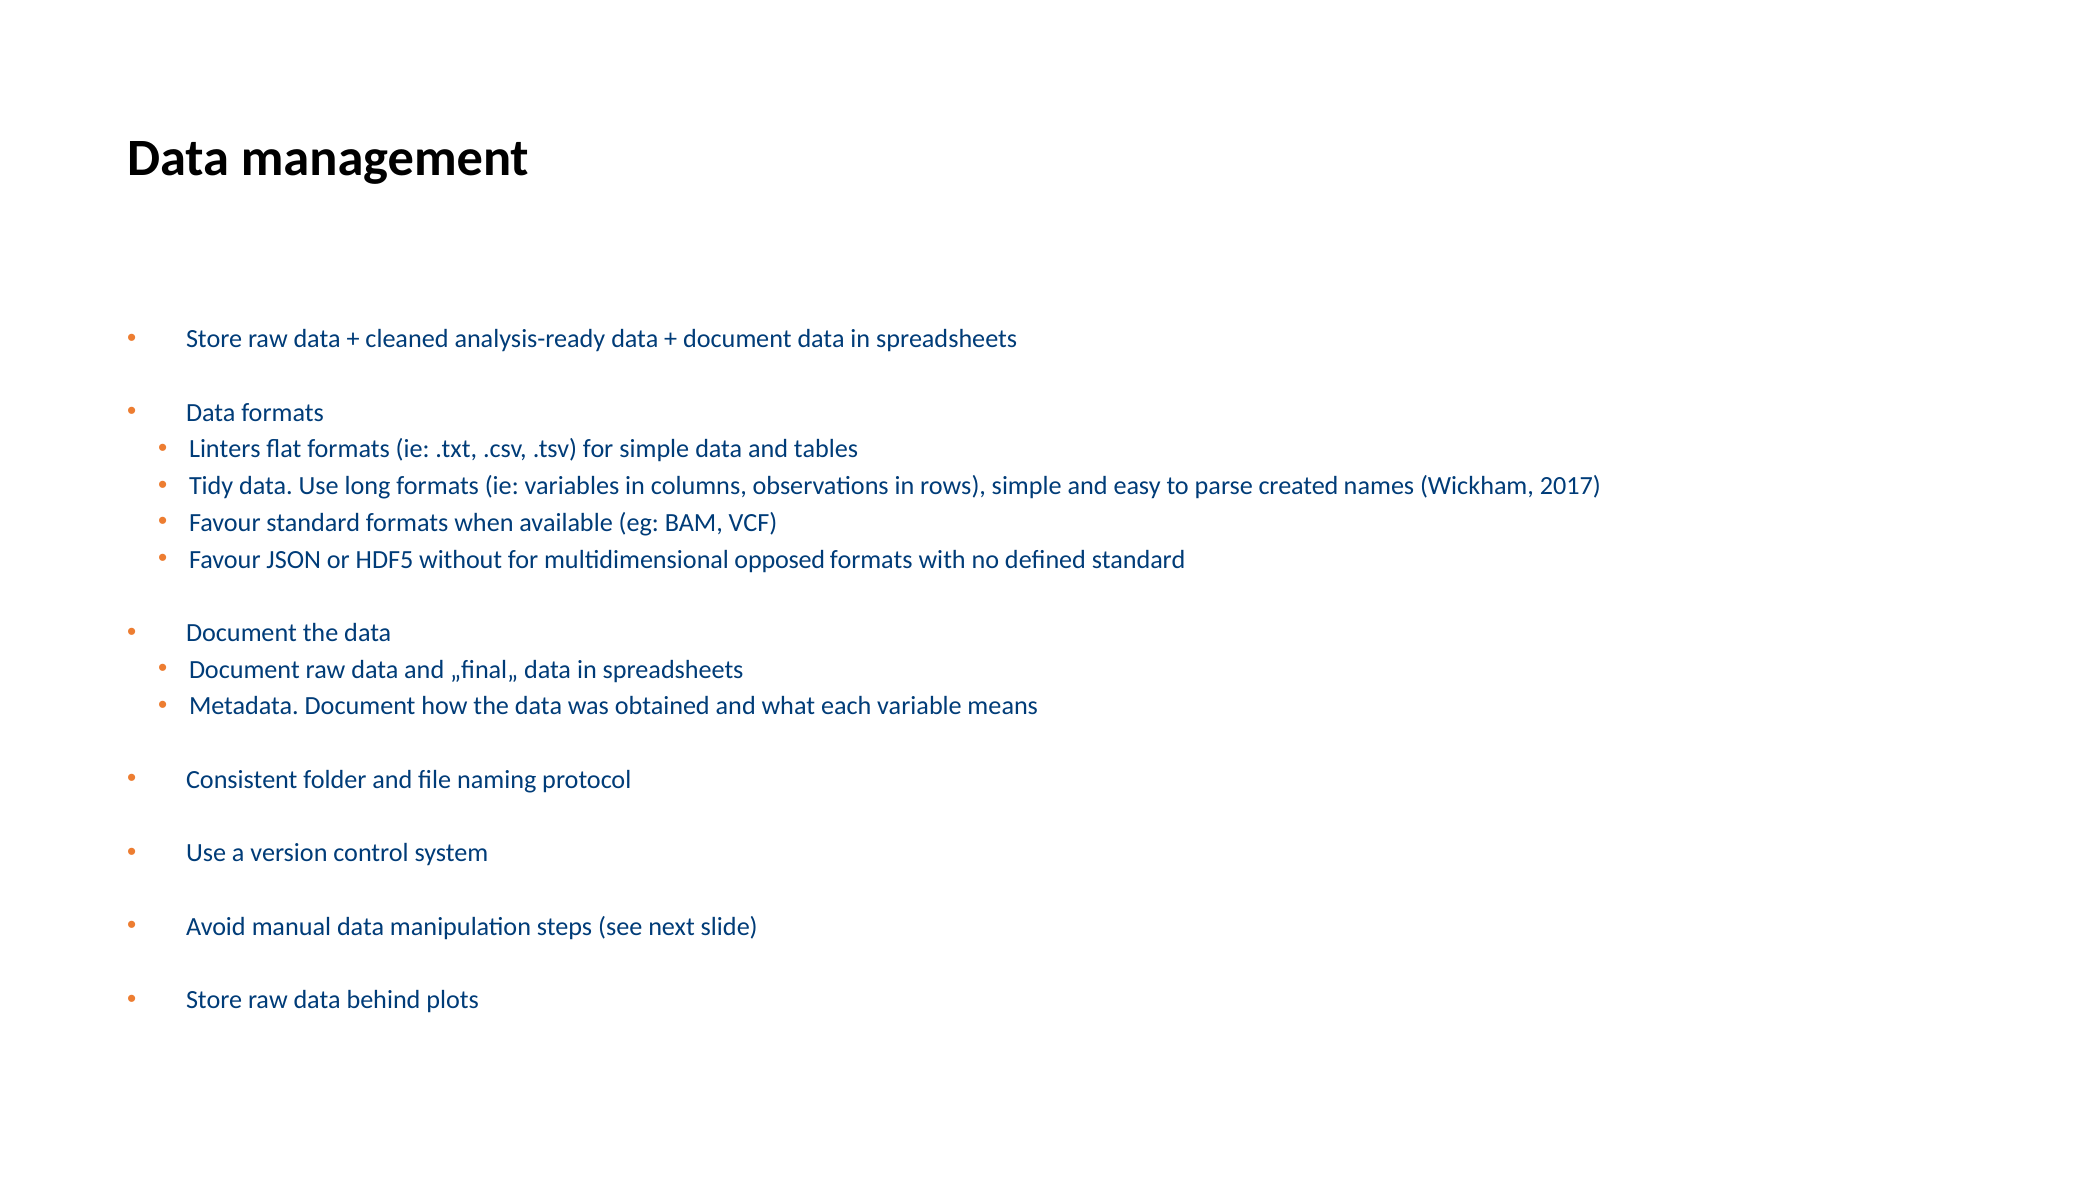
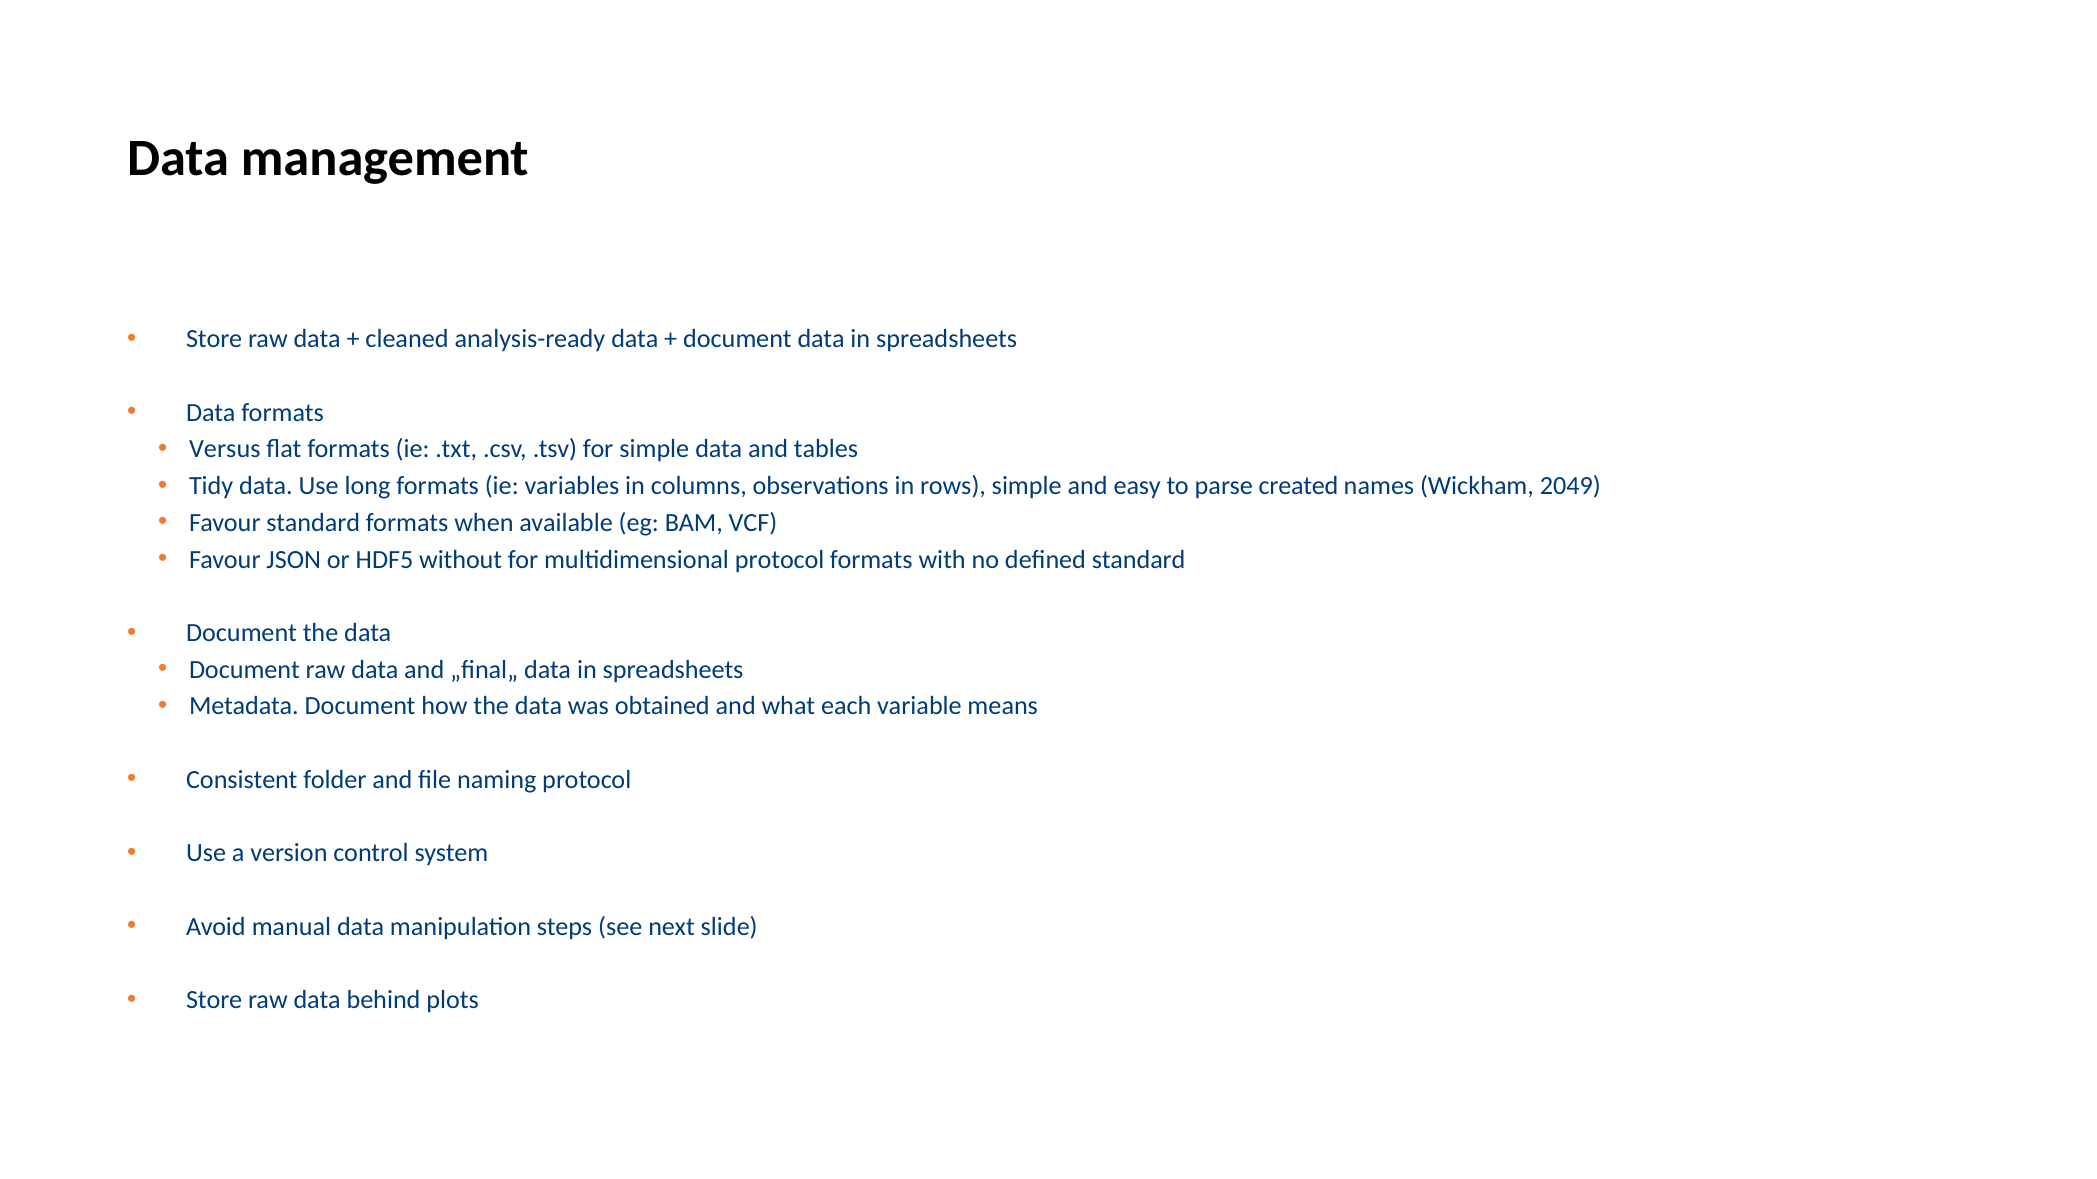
Linters: Linters -> Versus (225, 450)
2017: 2017 -> 2049 (1570, 486)
multidimensional opposed: opposed -> protocol (780, 560)
